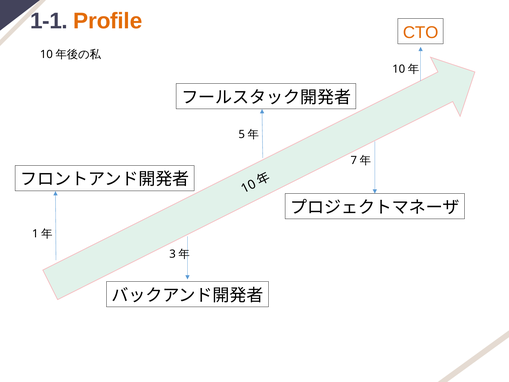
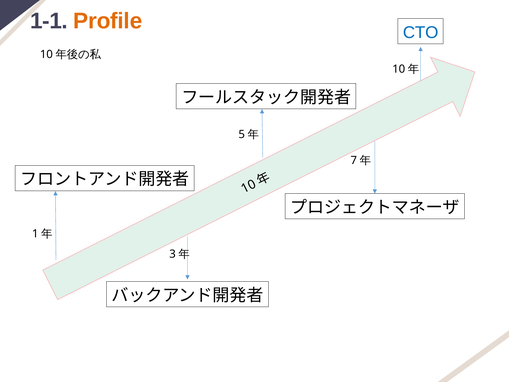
CTO colour: orange -> blue (421, 32)
